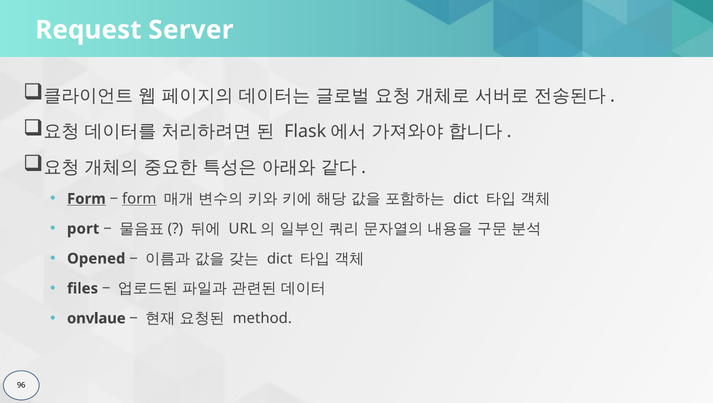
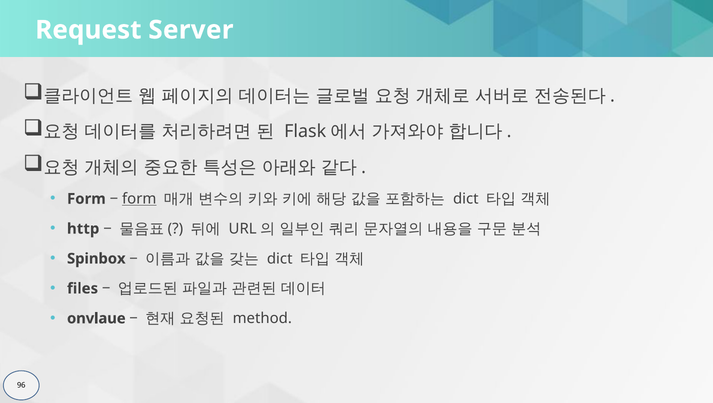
Form underline: present -> none (86, 199)
port: port -> http (83, 229)
Opened: Opened -> Spinbox (96, 259)
